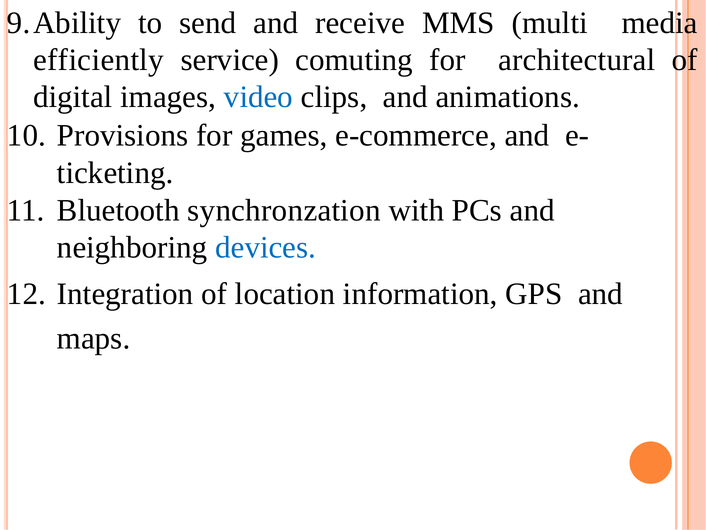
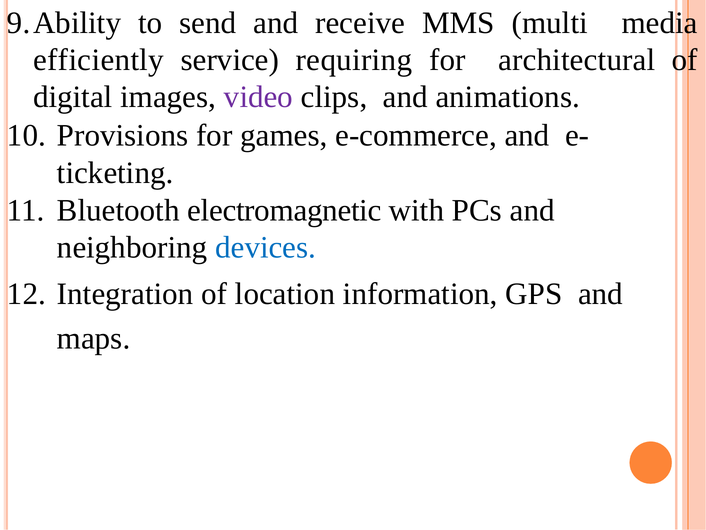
comuting: comuting -> requiring (354, 60)
video colour: blue -> purple (258, 97)
synchronzation: synchronzation -> electromagnetic (284, 210)
